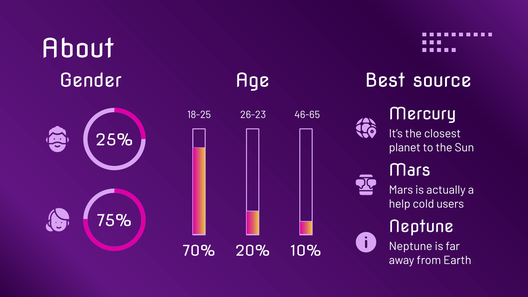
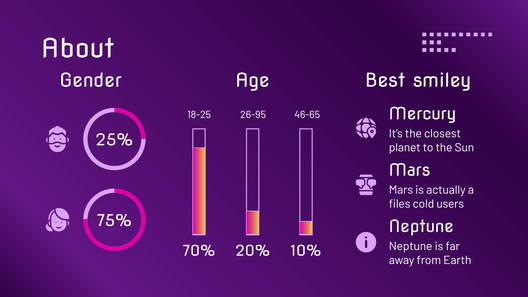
source: source -> smiley (442, 81)
26-23: 26-23 -> 26-95 (253, 115)
help: help -> files (400, 204)
